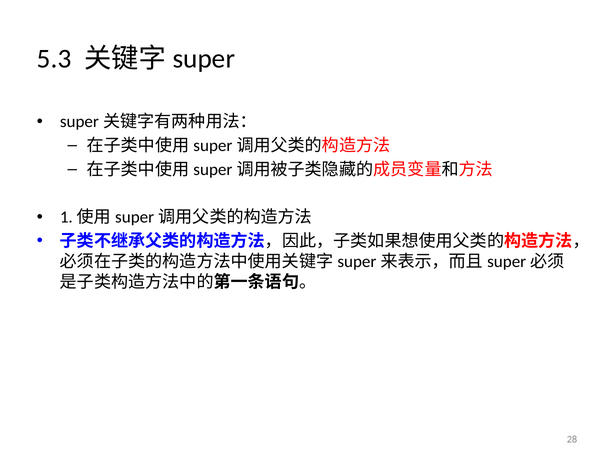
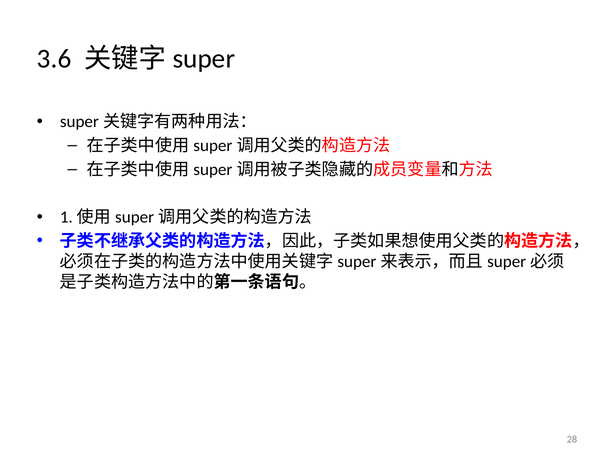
5.3: 5.3 -> 3.6 (54, 59)
